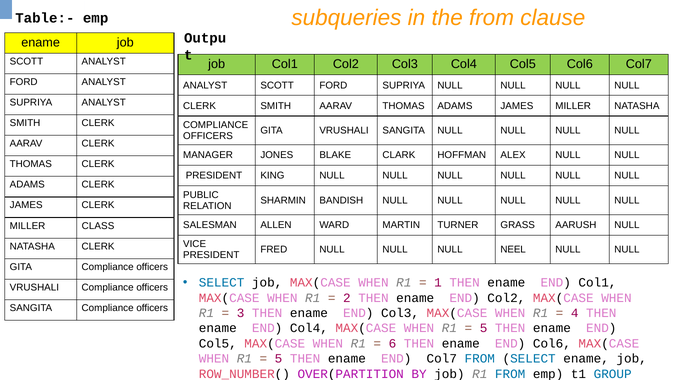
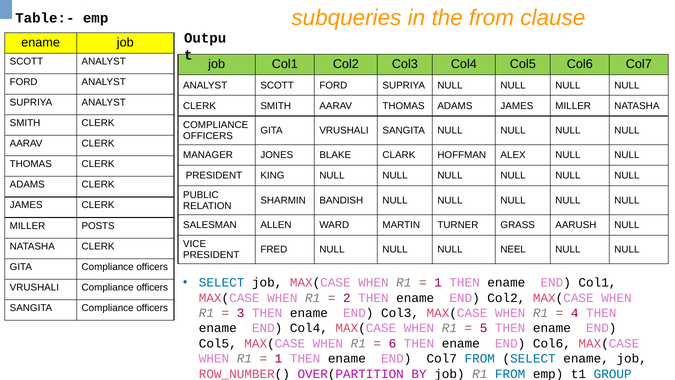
CLASS: CLASS -> POSTS (98, 226)
5: 5 -> 1 (279, 358)
